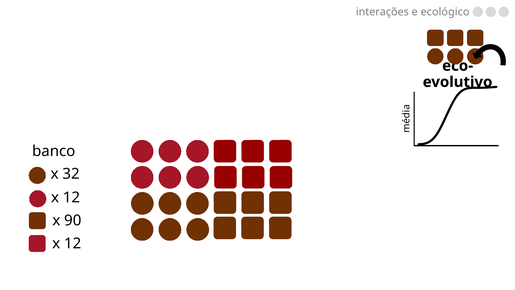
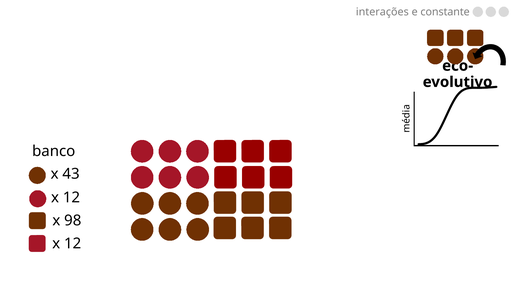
ecológico: ecológico -> constante (445, 12)
32: 32 -> 43 (71, 174)
90: 90 -> 98 (73, 220)
